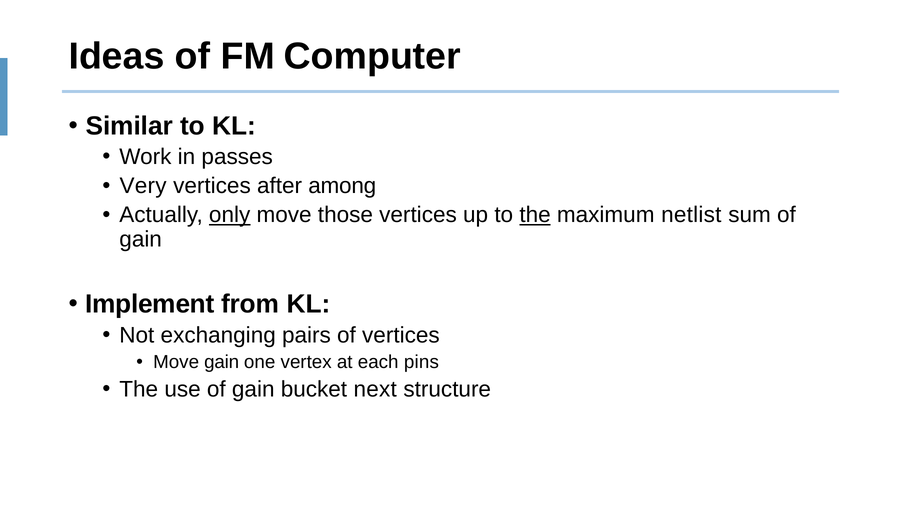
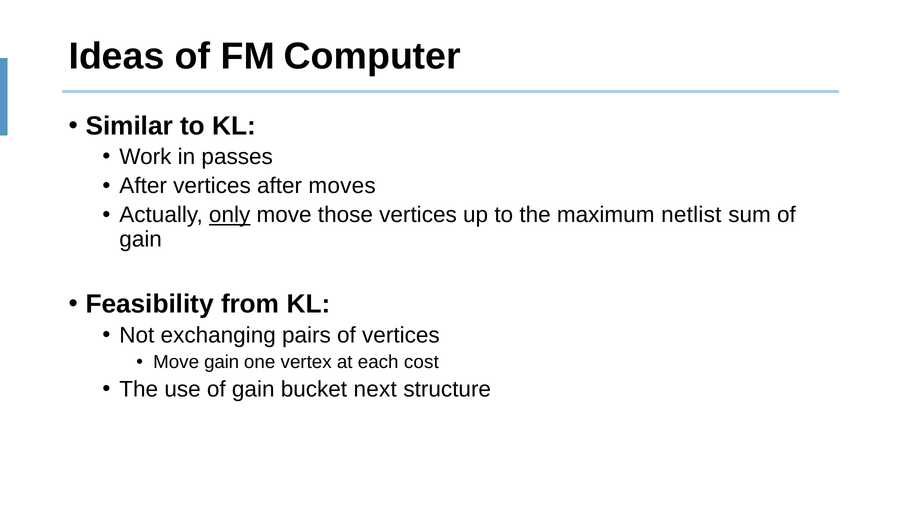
Very: Very -> After (143, 186)
among: among -> moves (342, 186)
the underline: present -> none (535, 215)
Implement: Implement -> Feasibility (150, 304)
pins: pins -> cost (421, 362)
